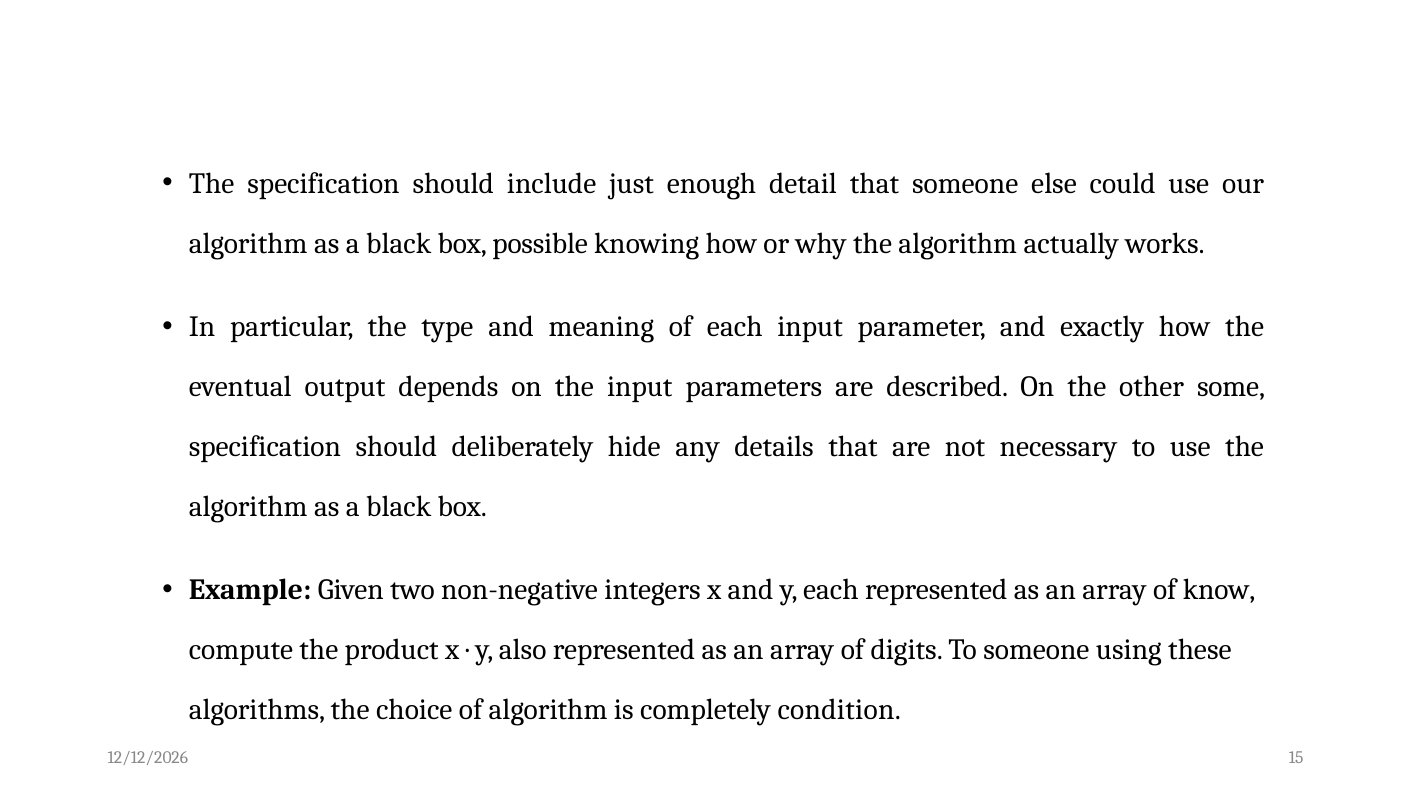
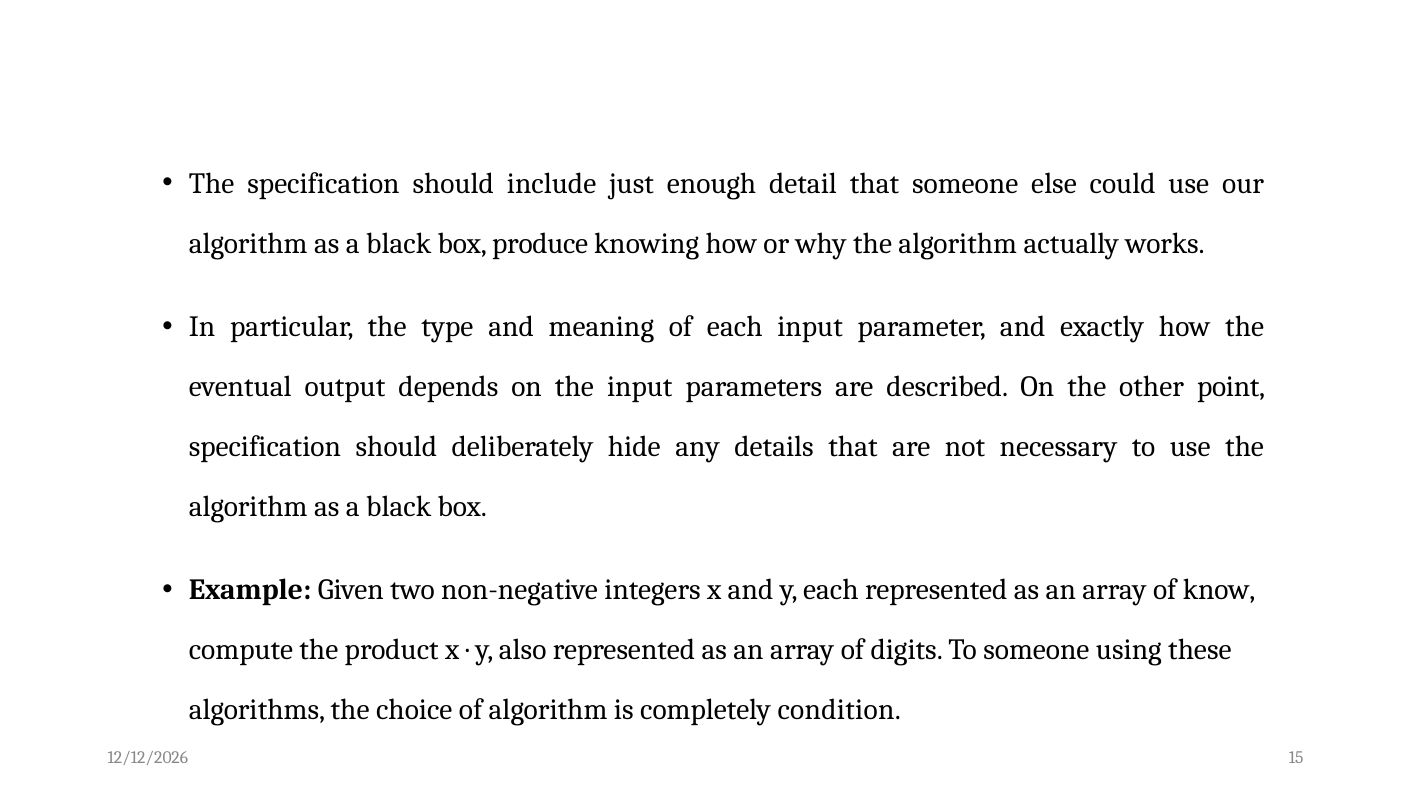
possible: possible -> produce (540, 244)
some: some -> point (1231, 387)
